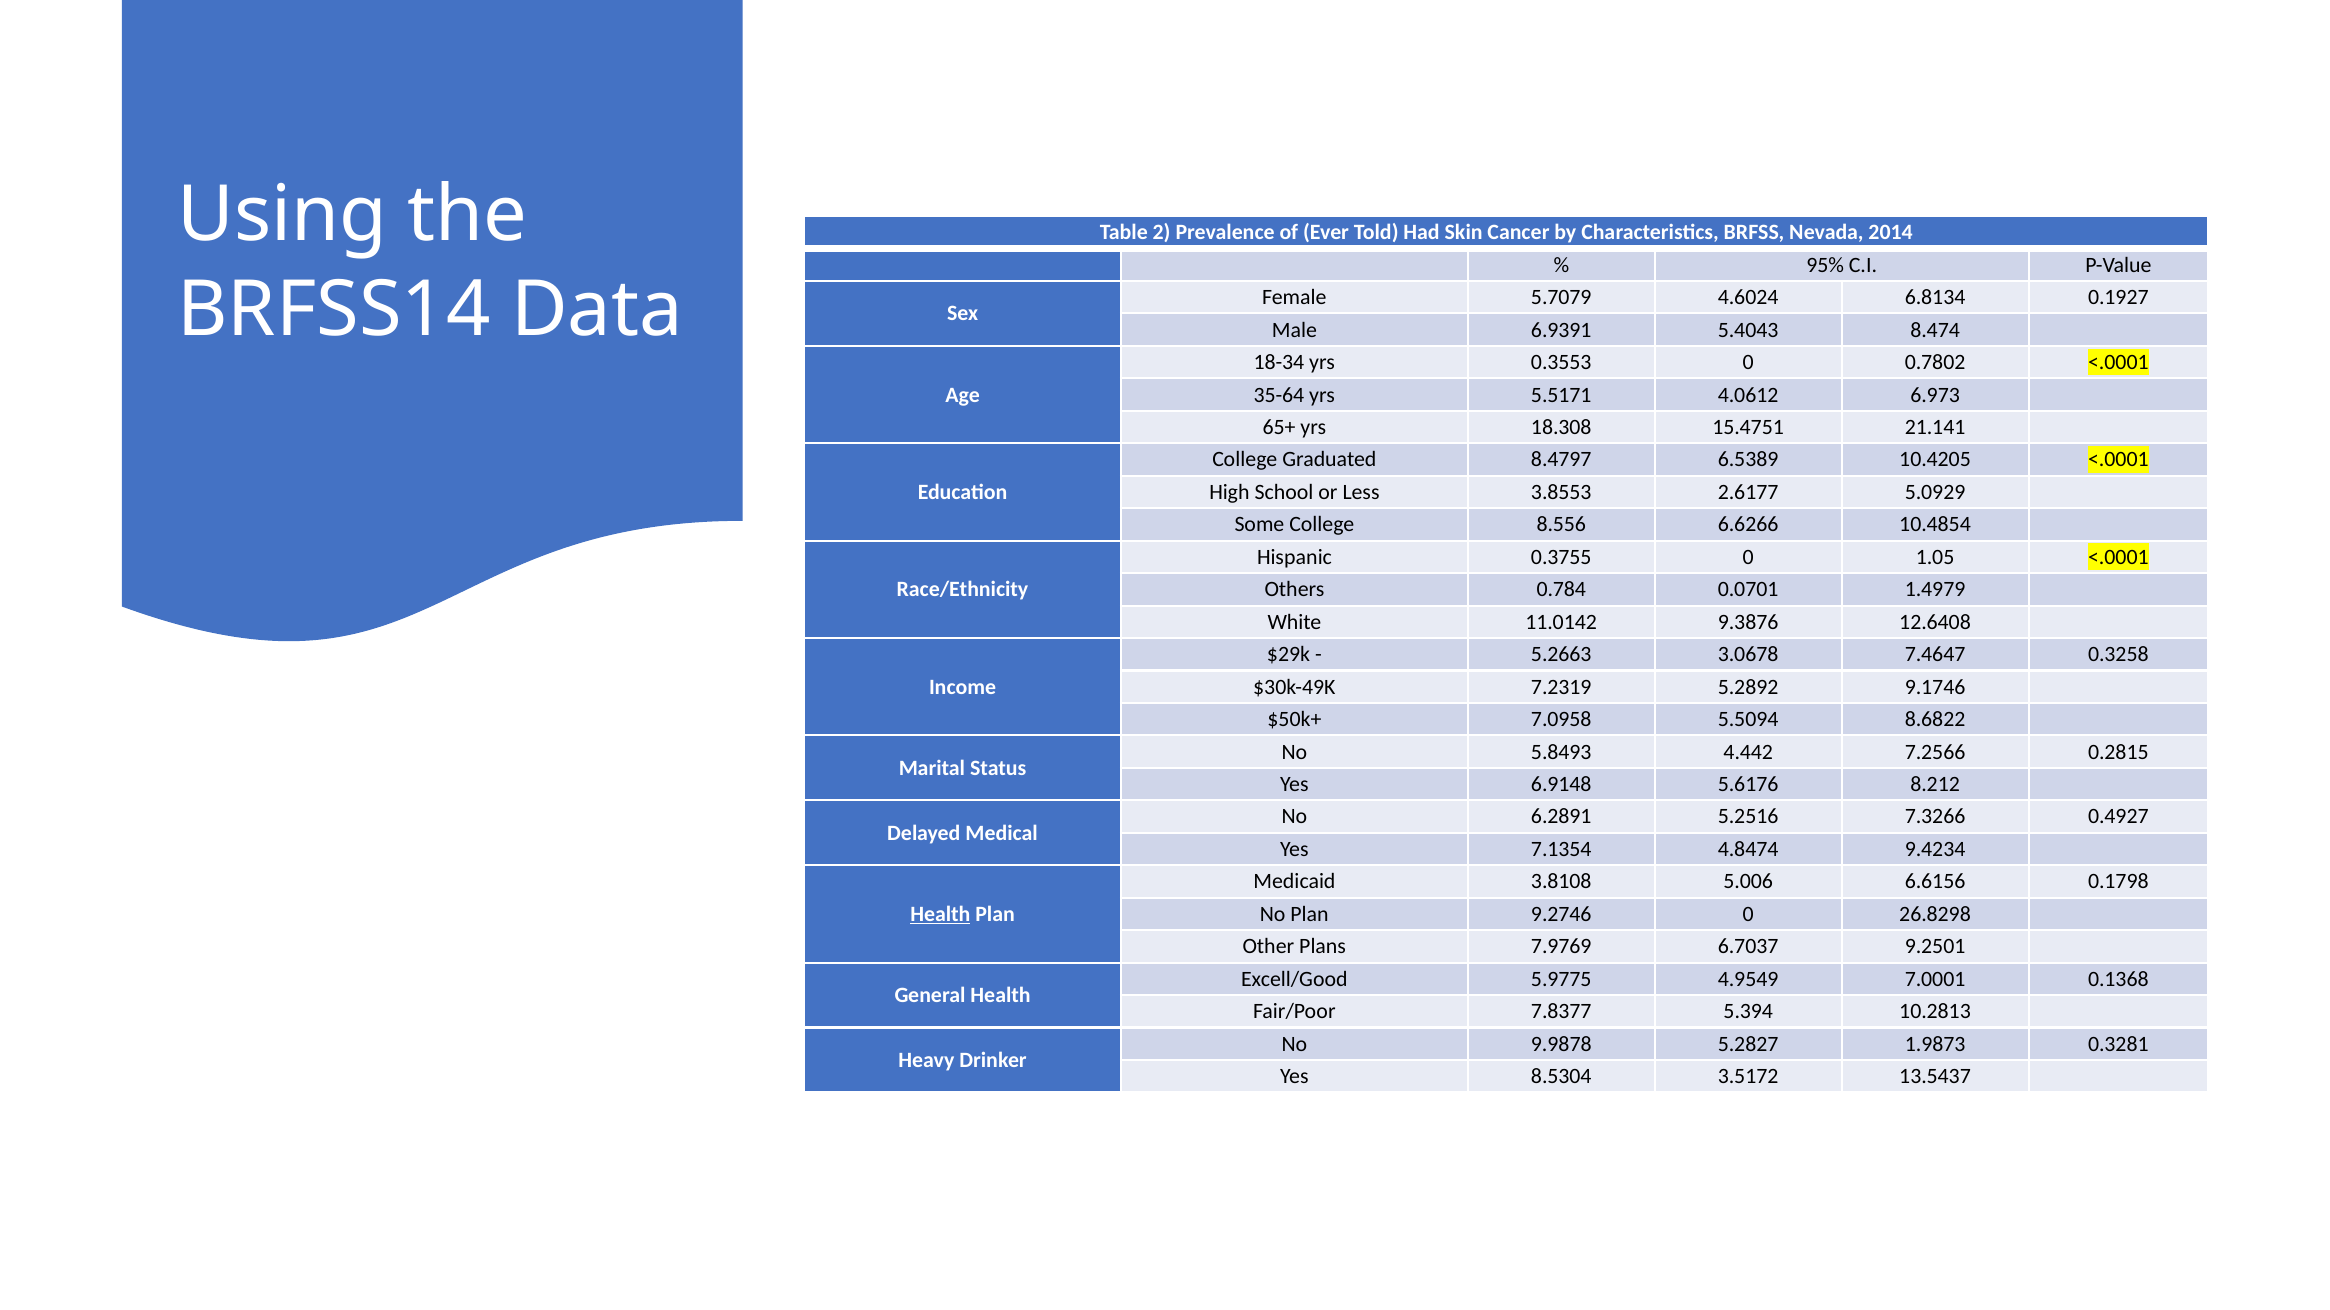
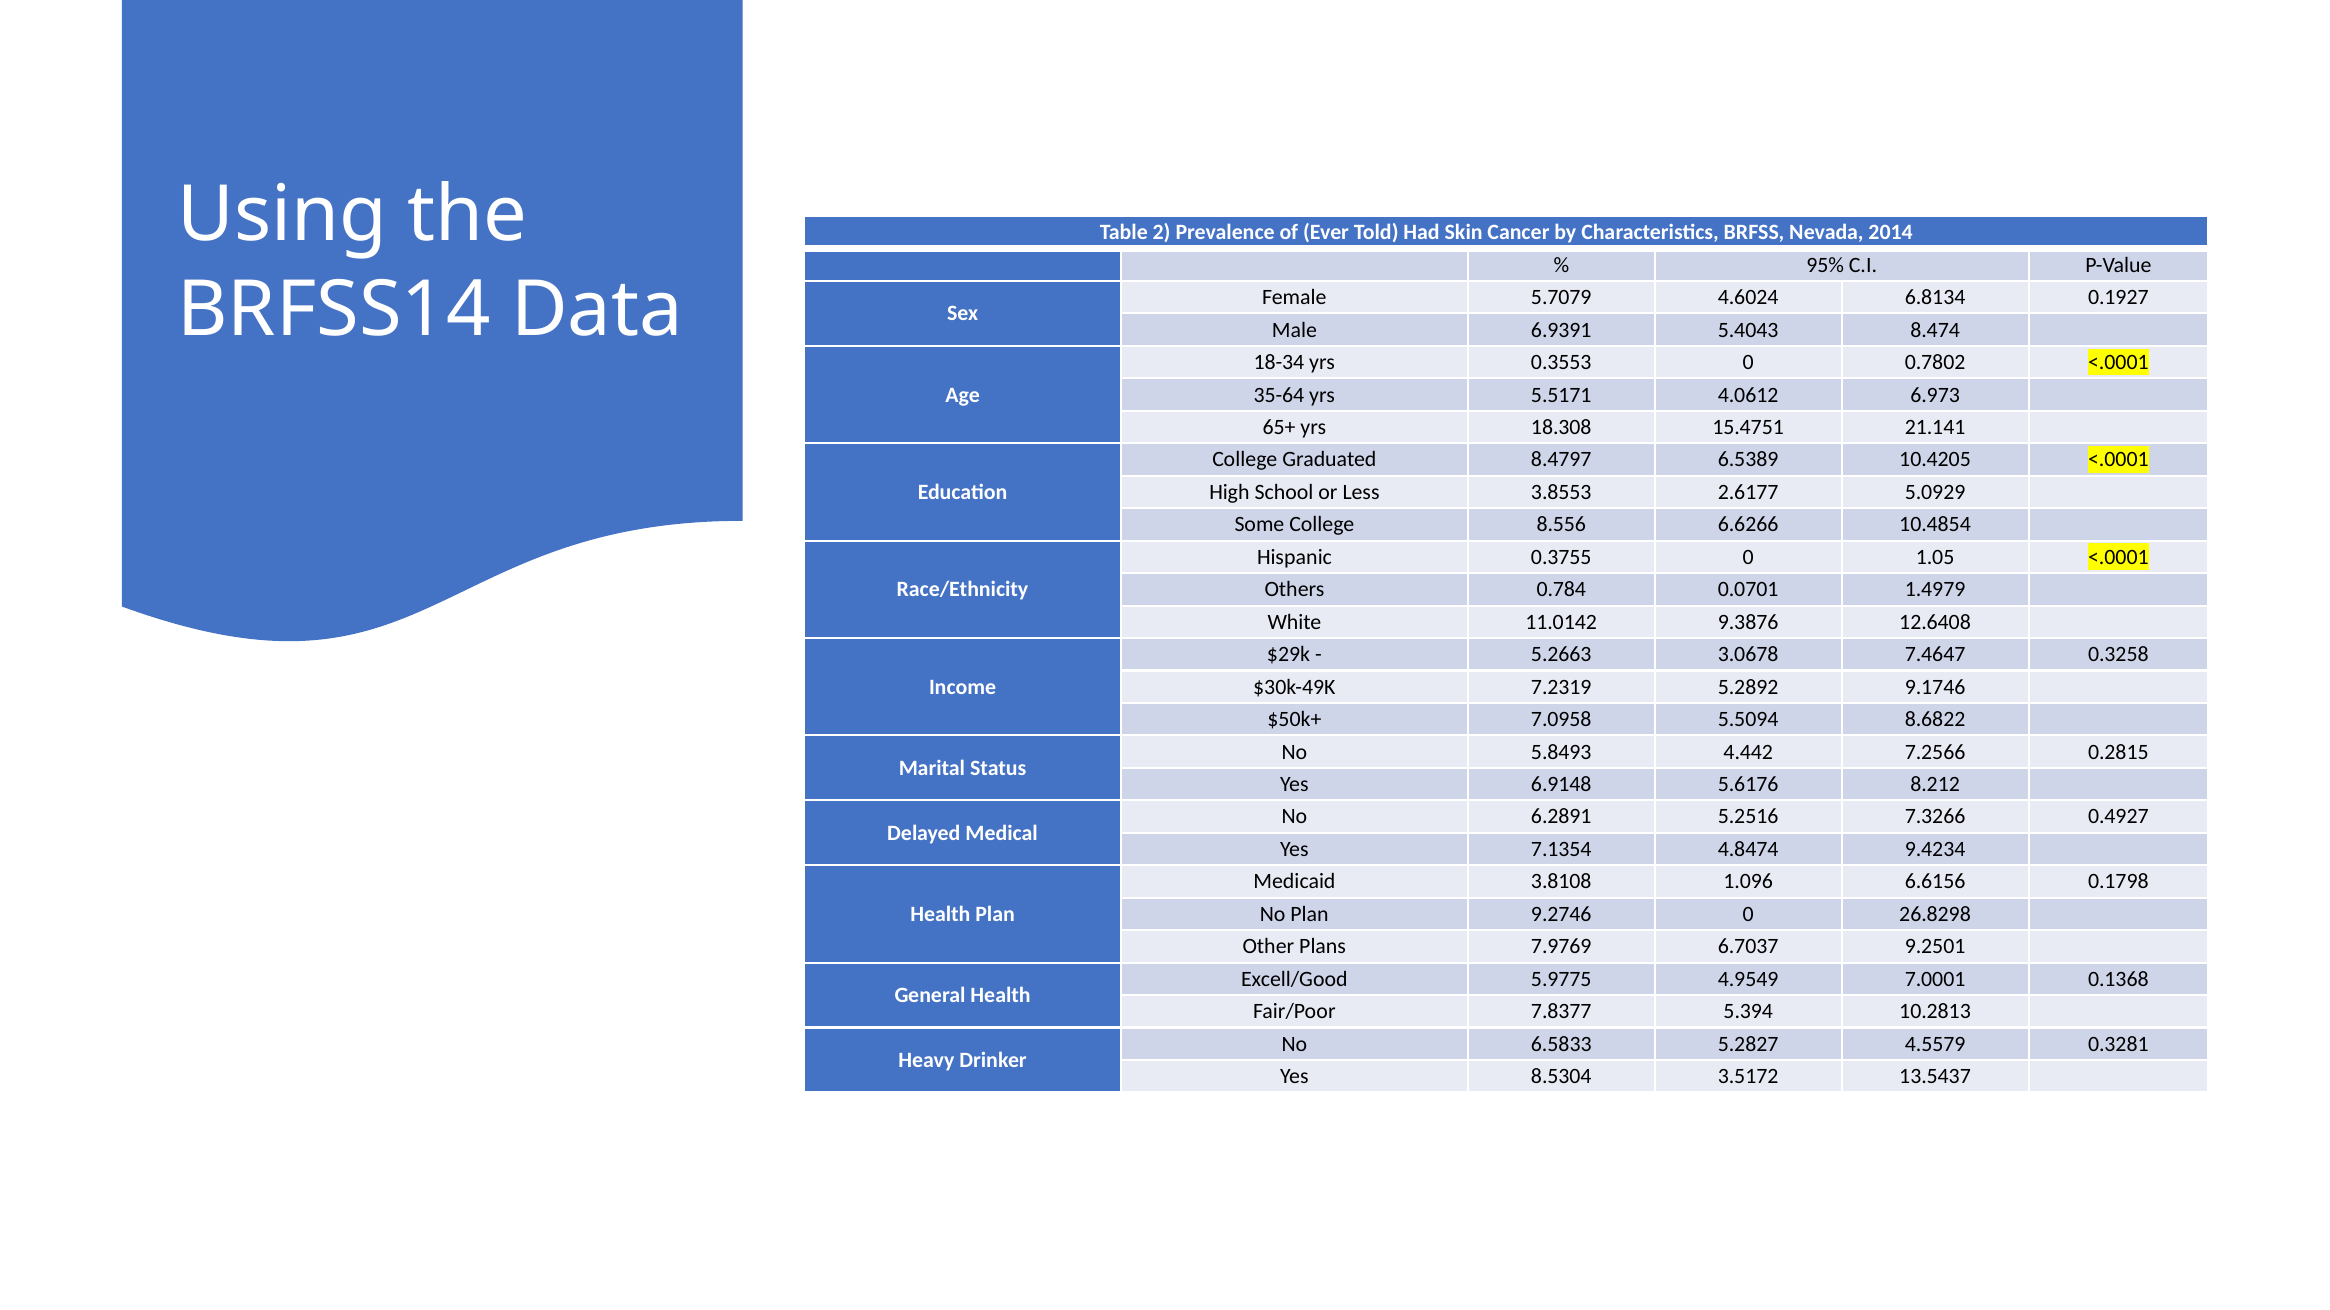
5.006: 5.006 -> 1.096 (1748, 882)
Health underline: present -> none (940, 915)
9.9878: 9.9878 -> 6.5833 (1561, 1044)
1.9873: 1.9873 -> 4.5579 (1935, 1044)
